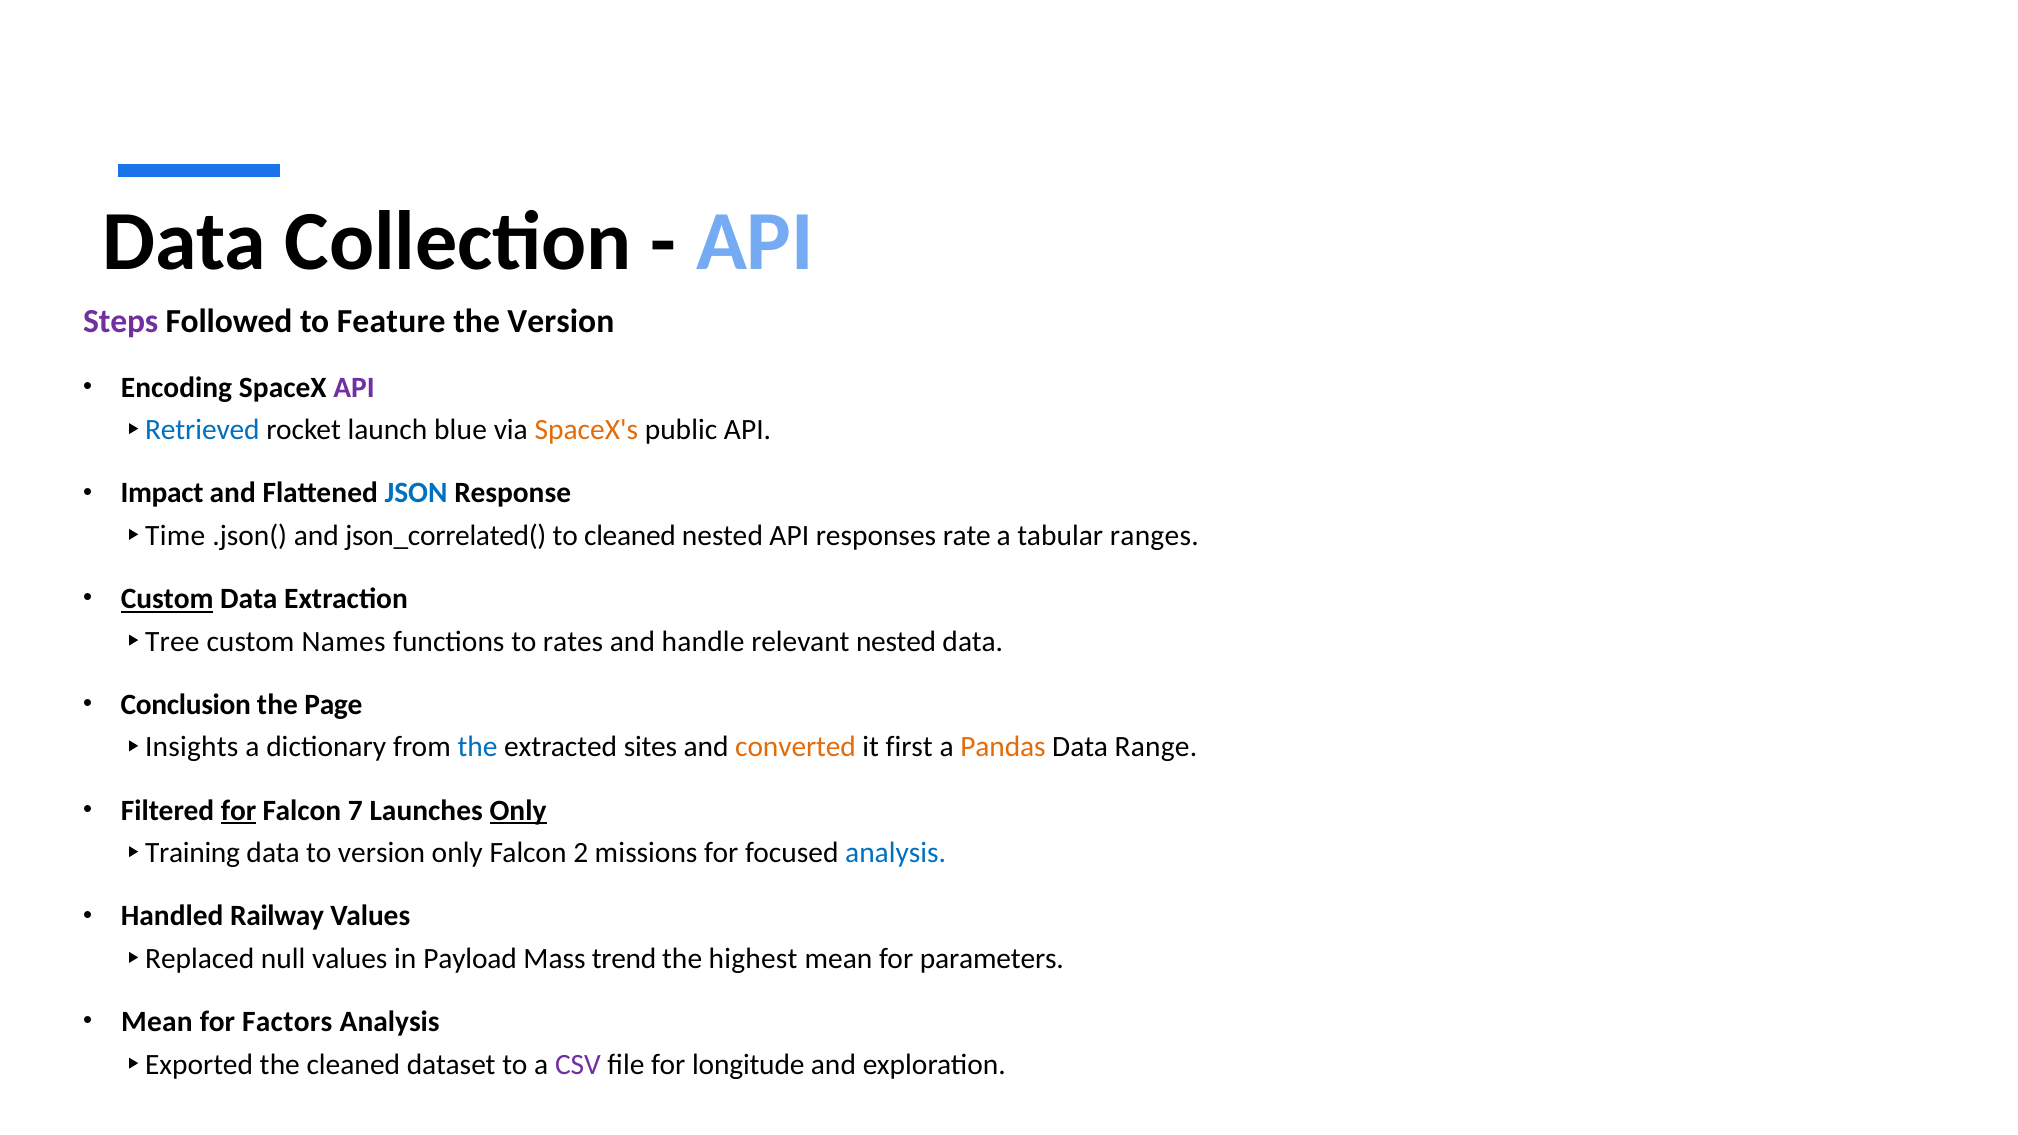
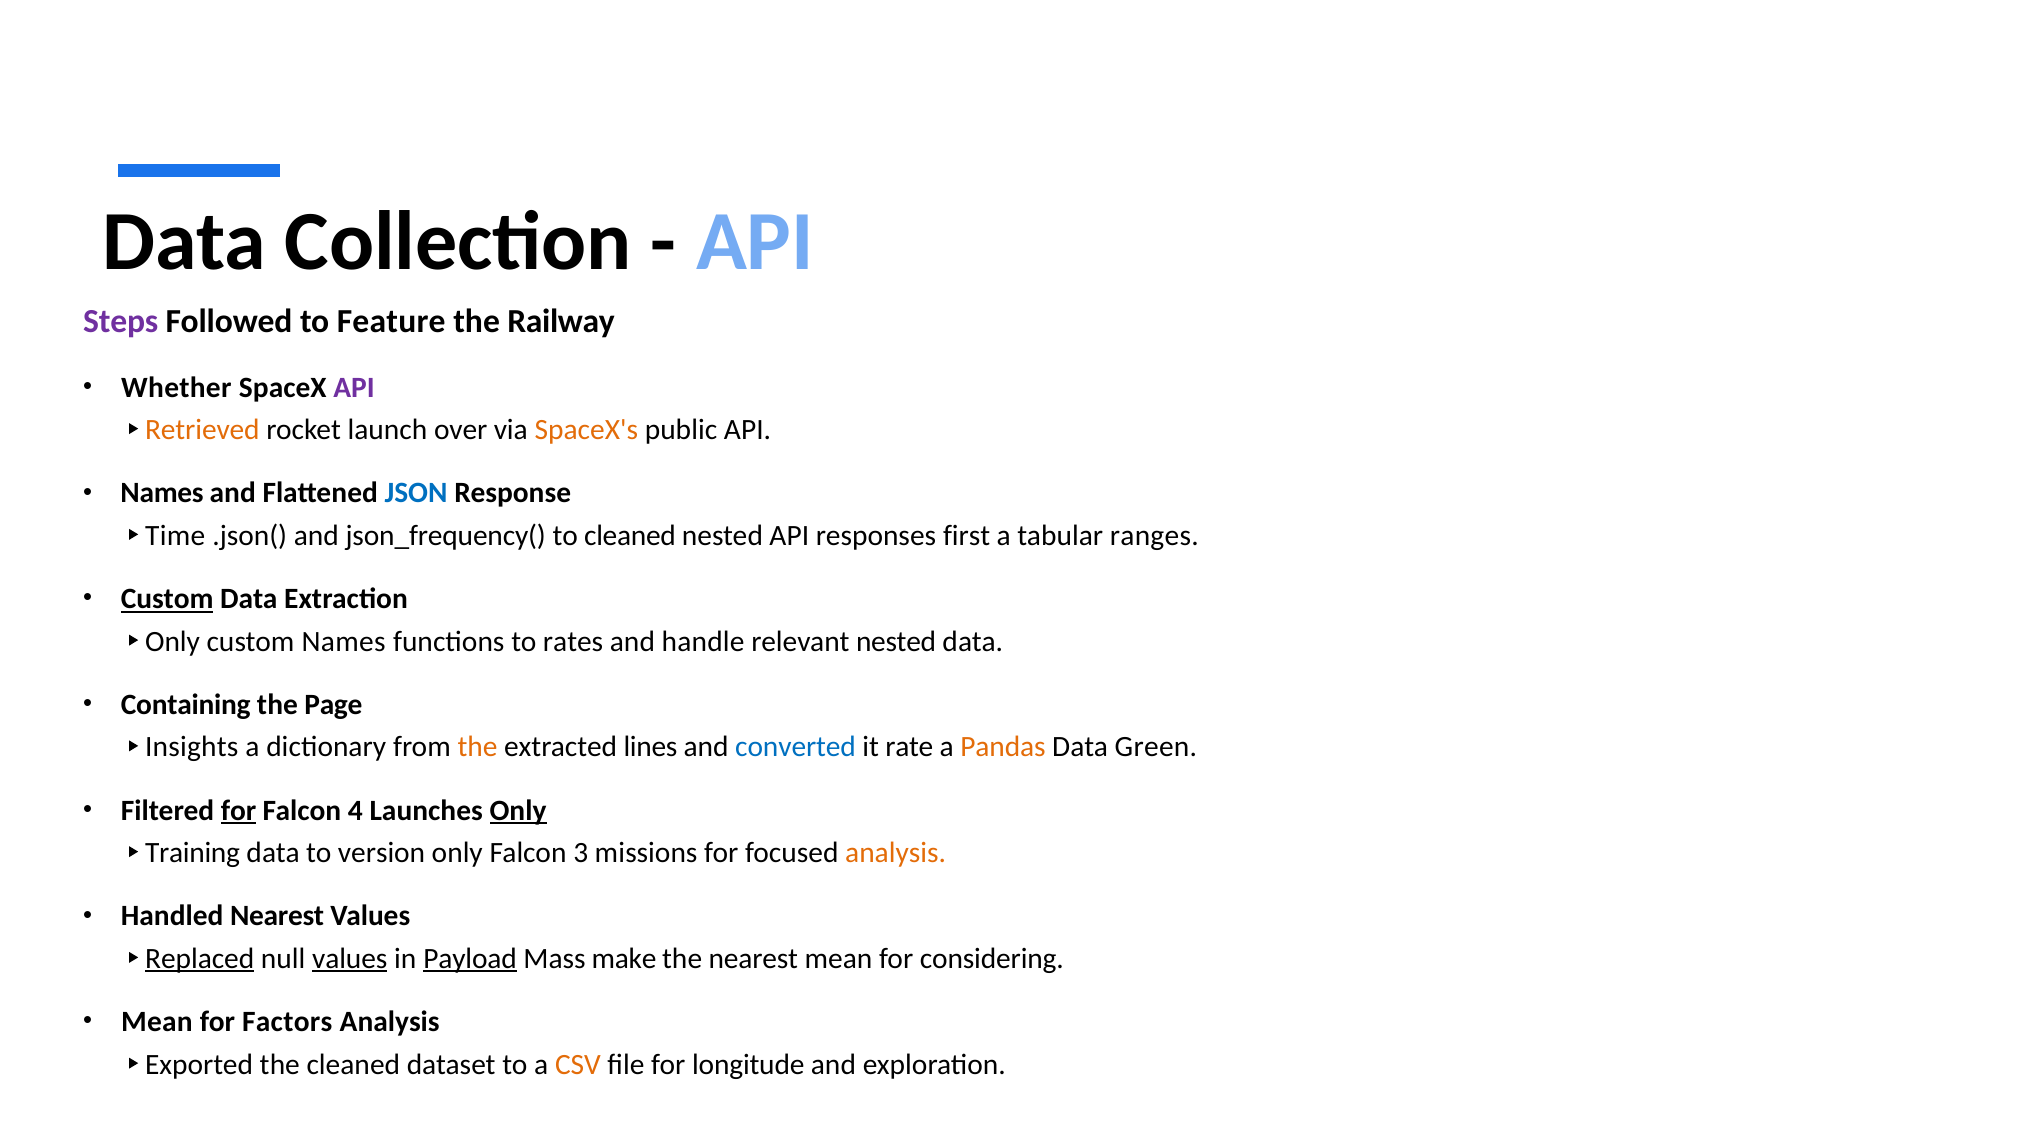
the Version: Version -> Railway (561, 322)
Encoding: Encoding -> Whether (176, 388)
Retrieved colour: blue -> orange (202, 430)
blue: blue -> over (461, 430)
Impact: Impact -> Names (162, 493)
json_correlated(: json_correlated( -> json_frequency( (446, 536)
rate: rate -> first (967, 536)
Tree: Tree -> Only (172, 641)
Conclusion: Conclusion -> Containing (186, 705)
the colour: blue -> orange (478, 747)
sites: sites -> lines (650, 747)
converted colour: orange -> blue (796, 747)
first: first -> rate (909, 747)
Range: Range -> Green (1156, 747)
7: 7 -> 4 (355, 811)
2: 2 -> 3 (581, 853)
analysis colour: blue -> orange (896, 853)
Handled Railway: Railway -> Nearest (277, 916)
Replaced underline: none -> present (200, 959)
values underline: none -> present (350, 959)
Payload underline: none -> present (470, 959)
trend: trend -> make (624, 959)
the highest: highest -> nearest (753, 959)
parameters: parameters -> considering (992, 959)
CSV colour: purple -> orange (578, 1065)
